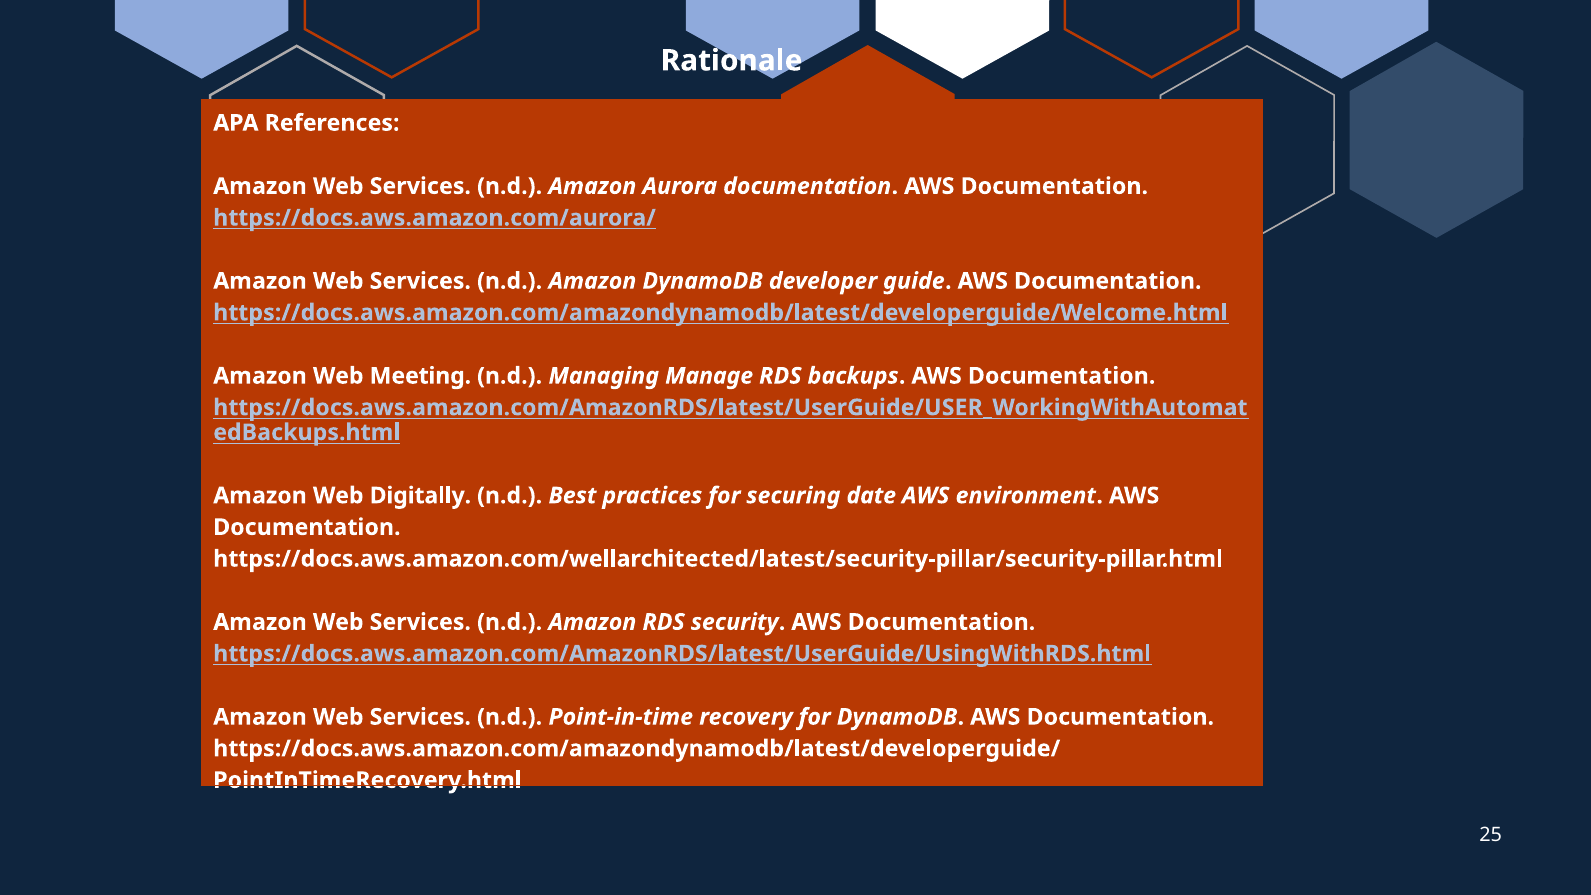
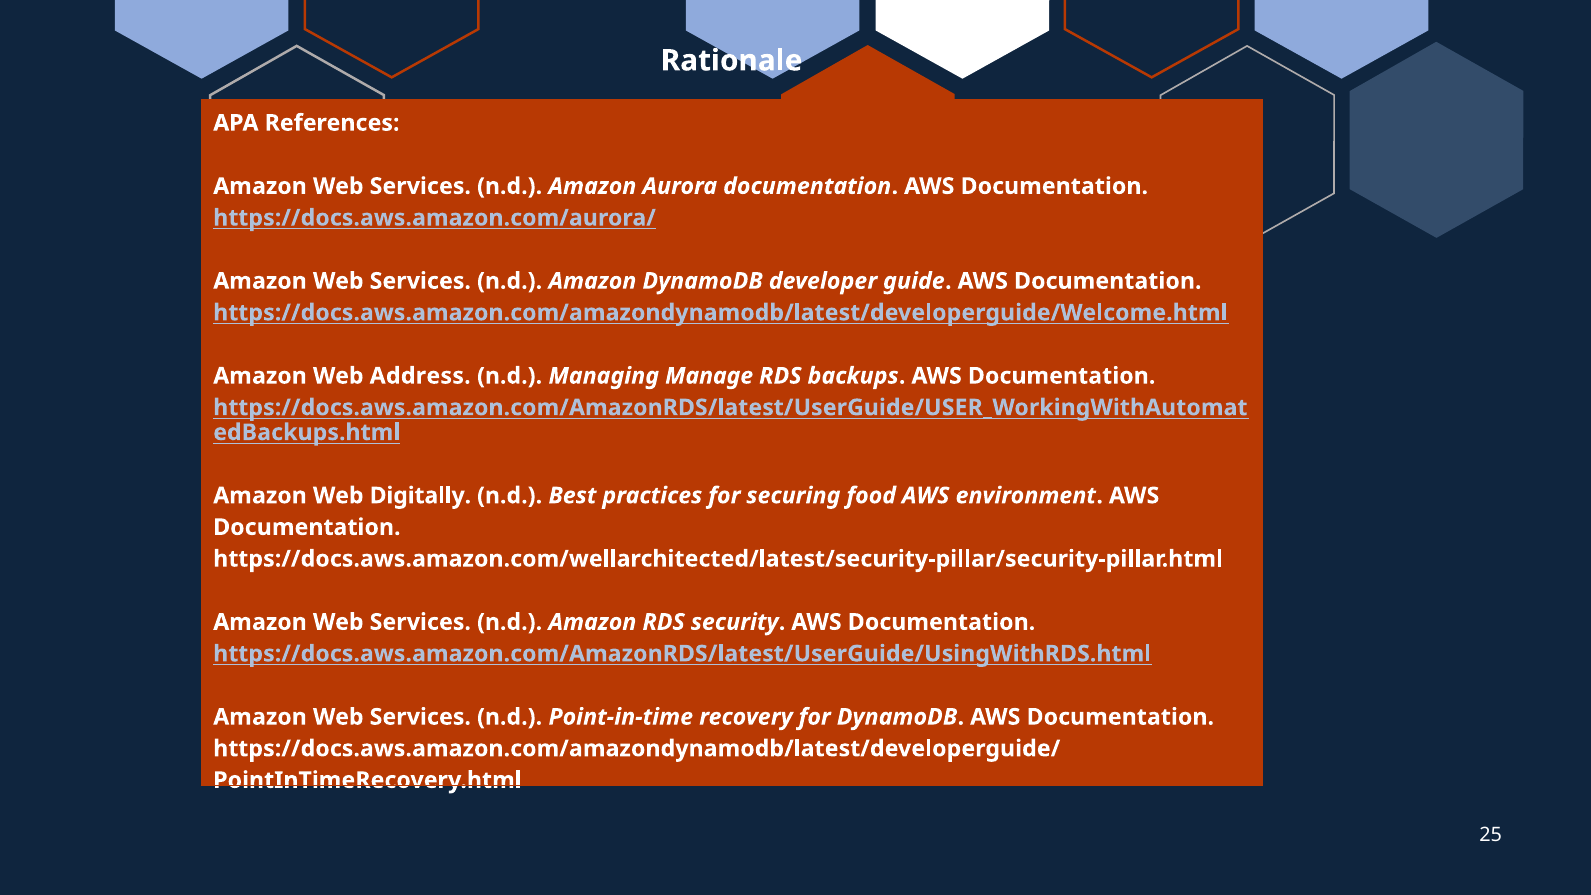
Meeting: Meeting -> Address (420, 376)
date: date -> food (871, 496)
